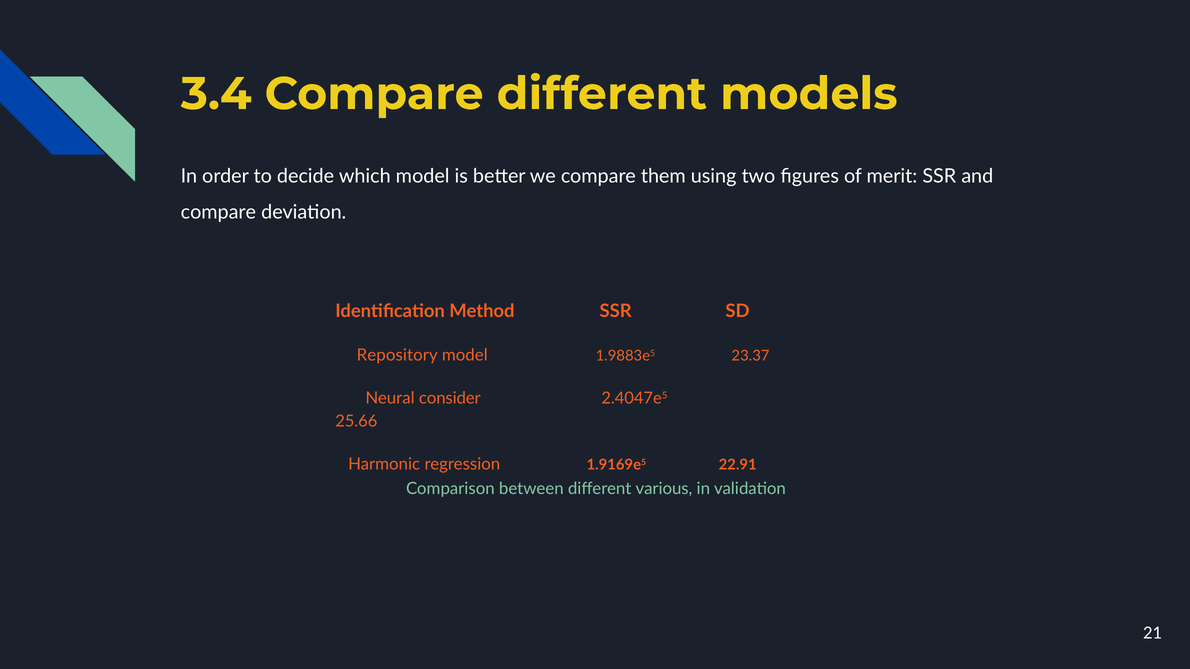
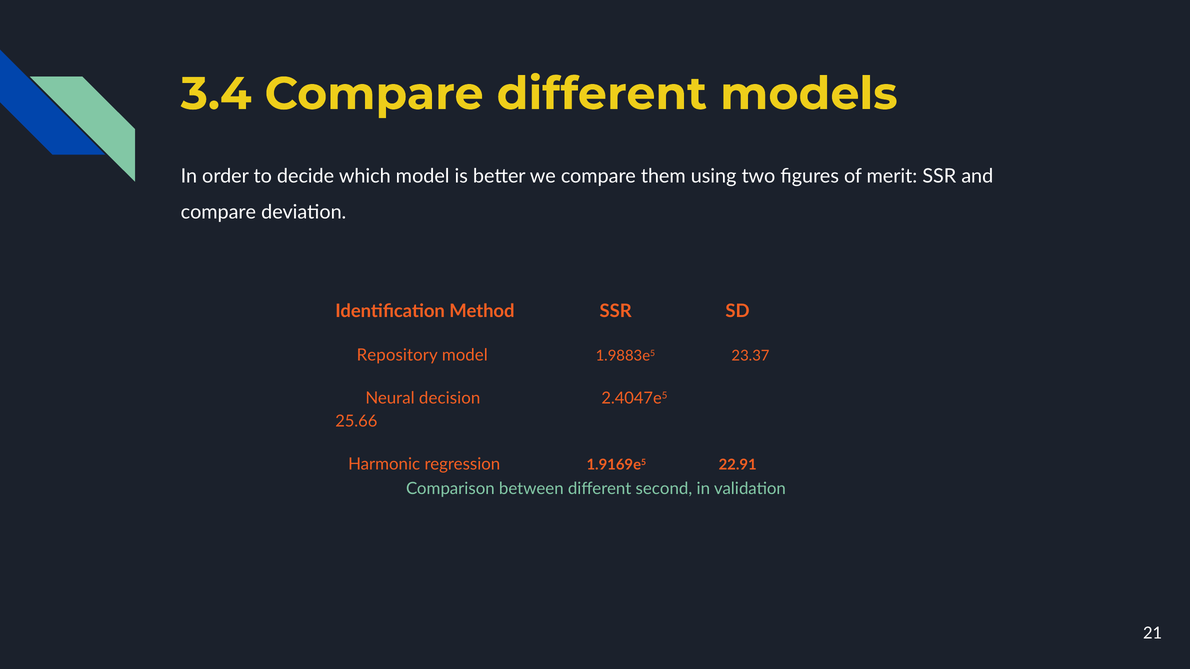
consider: consider -> decision (450, 398)
various: various -> second (664, 489)
